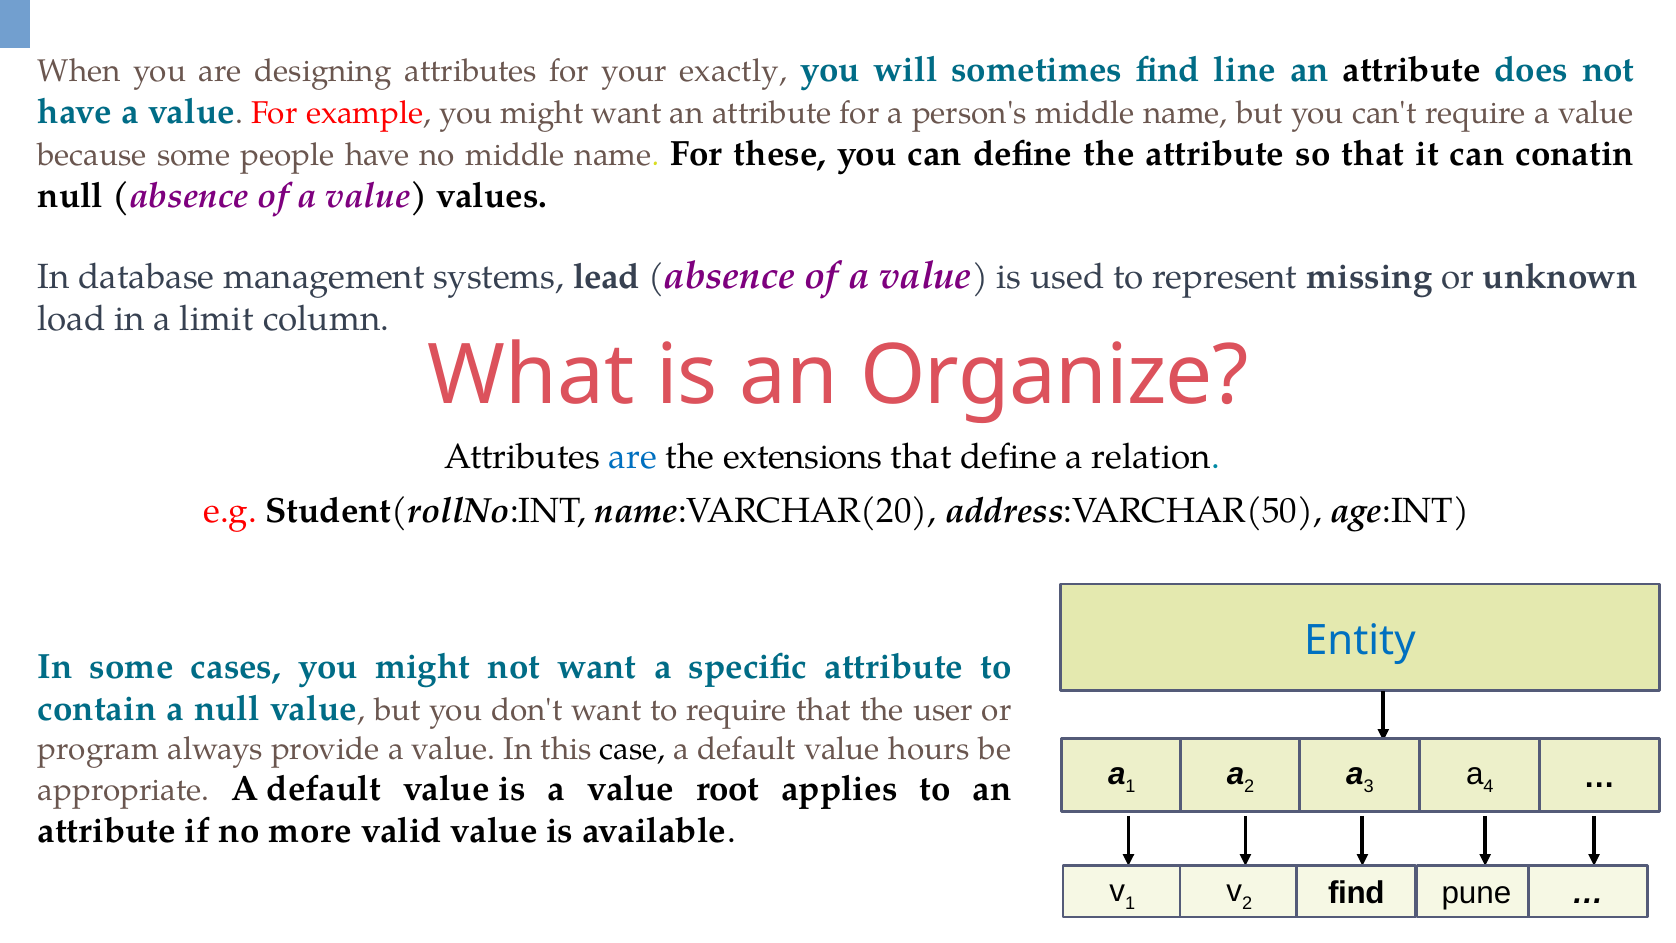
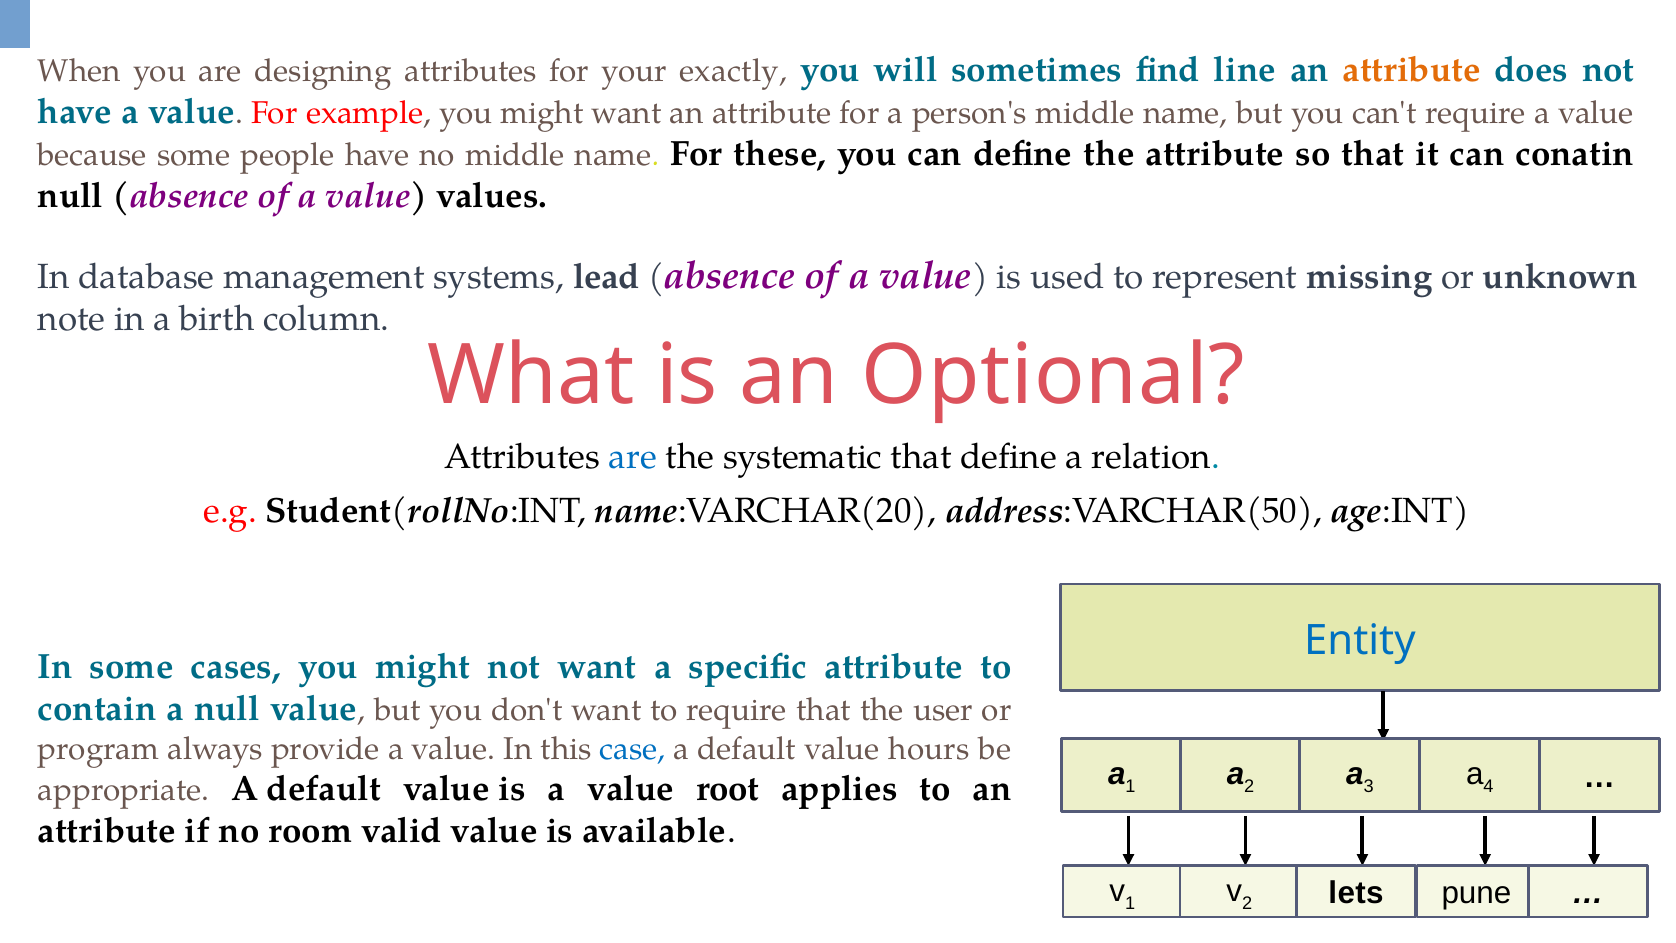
attribute colour: black -> orange (1412, 70)
load: load -> note (72, 319)
limit: limit -> birth (217, 319)
Organize: Organize -> Optional (1053, 375)
extensions: extensions -> systematic (803, 457)
case colour: black -> blue (633, 748)
more: more -> room (310, 830)
find: find -> lets (1356, 893)
